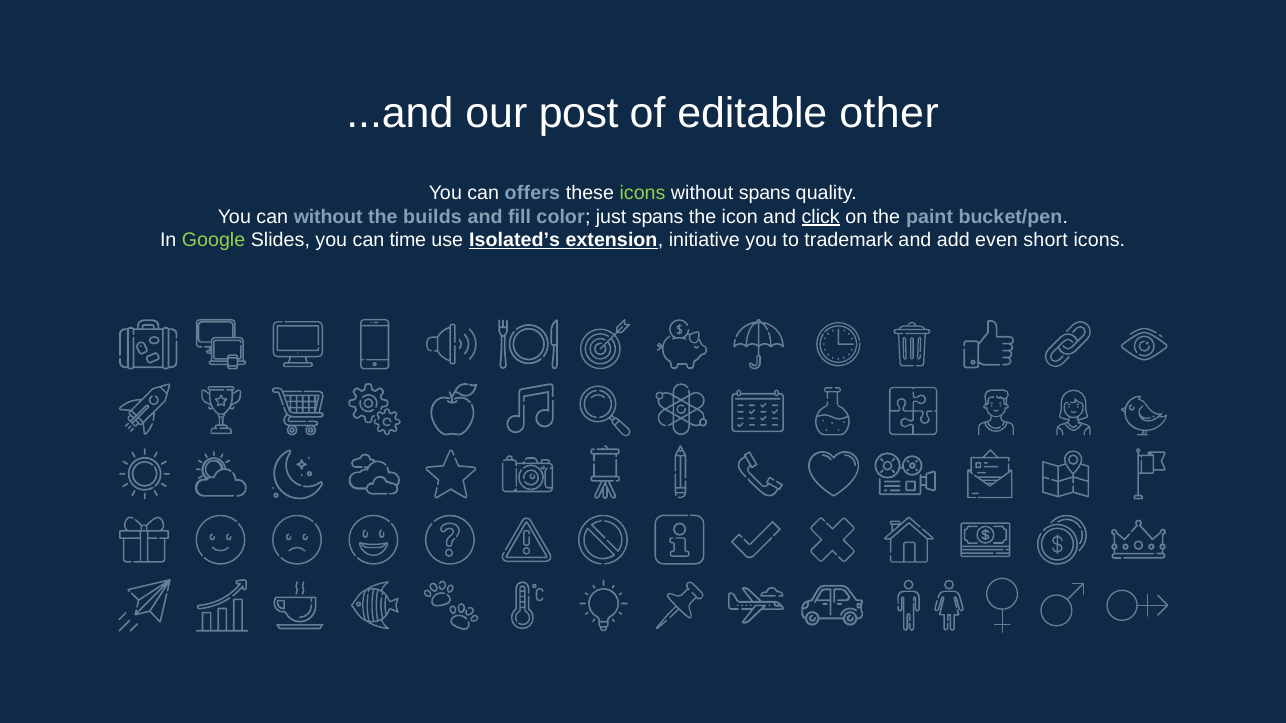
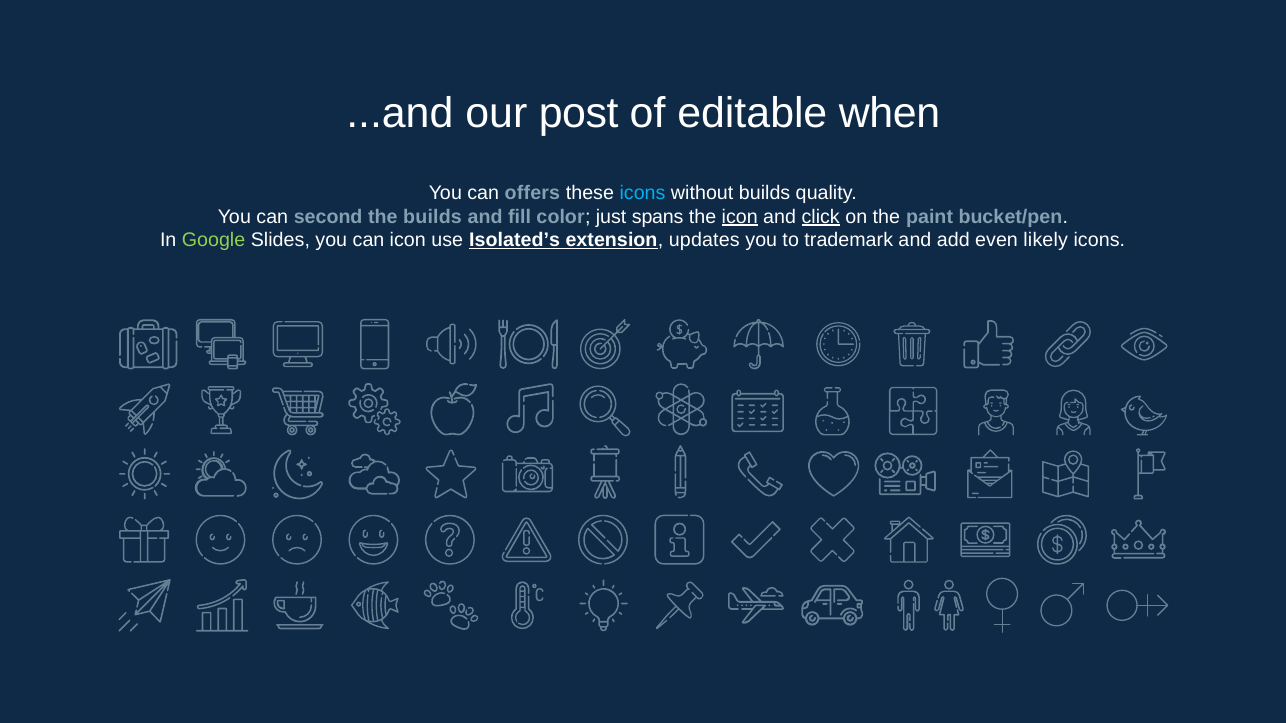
other: other -> when (890, 113)
icons colour: light green -> light blue (643, 193)
without spans: spans -> builds (765, 193)
can without: without -> second (328, 217)
icon underline: none -> present (740, 217)
can time: time -> icon (408, 240)
initiative: initiative -> updates (704, 240)
short: short -> likely (1046, 240)
